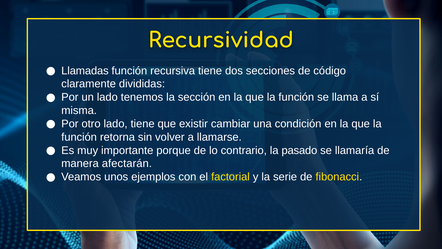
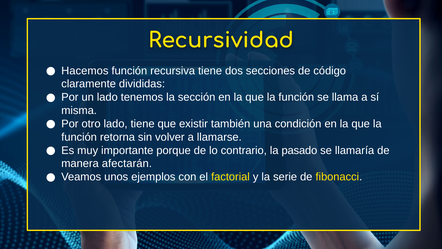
Llamadas: Llamadas -> Hacemos (85, 71)
cambiar: cambiar -> también (231, 124)
